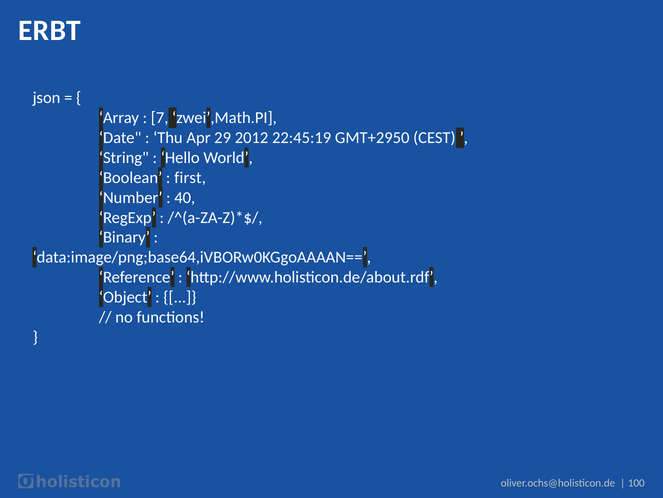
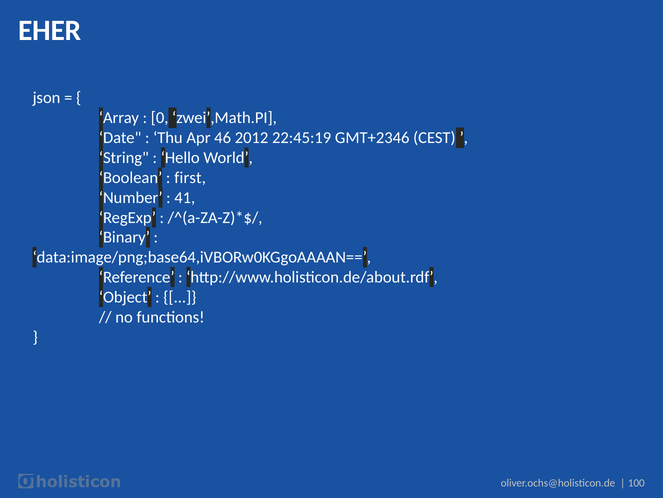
ERBT: ERBT -> EHER (50, 31)
7: 7 -> 0 (160, 118)
29: 29 -> 46 (223, 138)
GMT+2950: GMT+2950 -> GMT+2346 (372, 138)
40: 40 -> 41 (185, 197)
